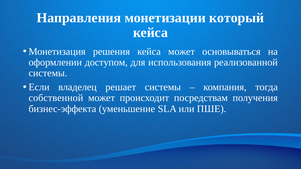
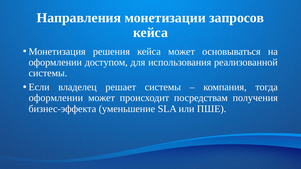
который: который -> запросов (237, 18)
собственной: собственной -> оформлении (56, 98)
